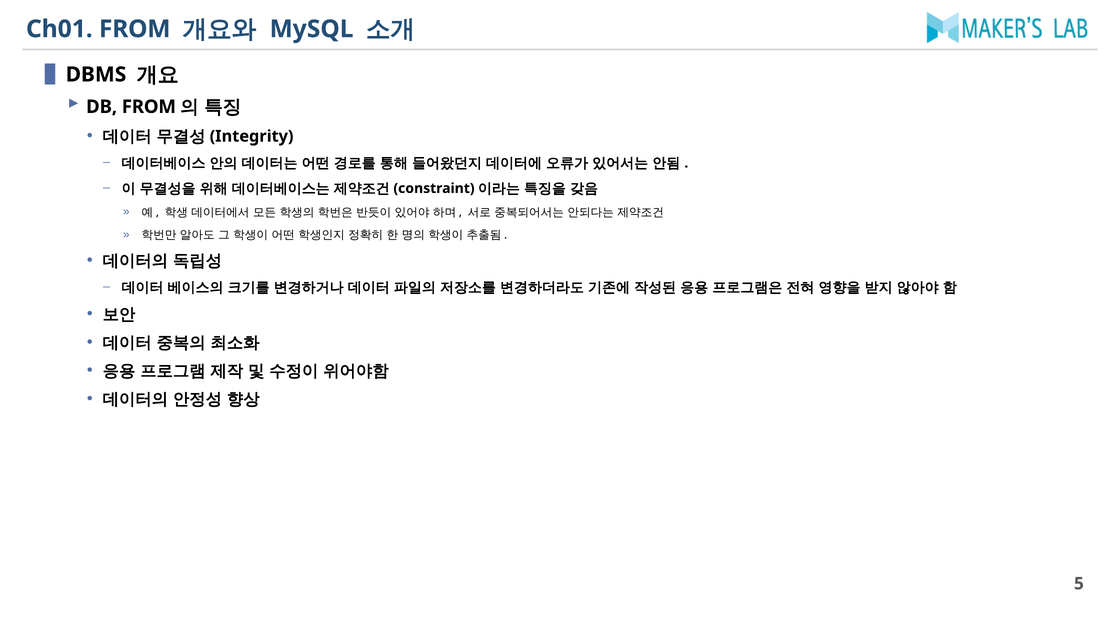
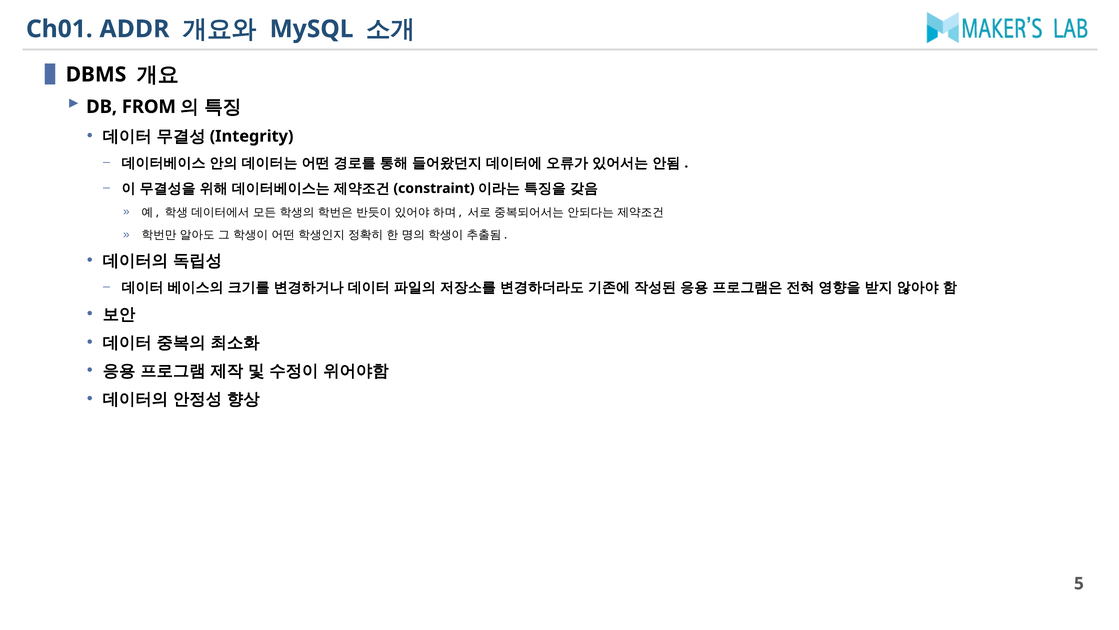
Ch01 FROM: FROM -> ADDR (134, 29)
